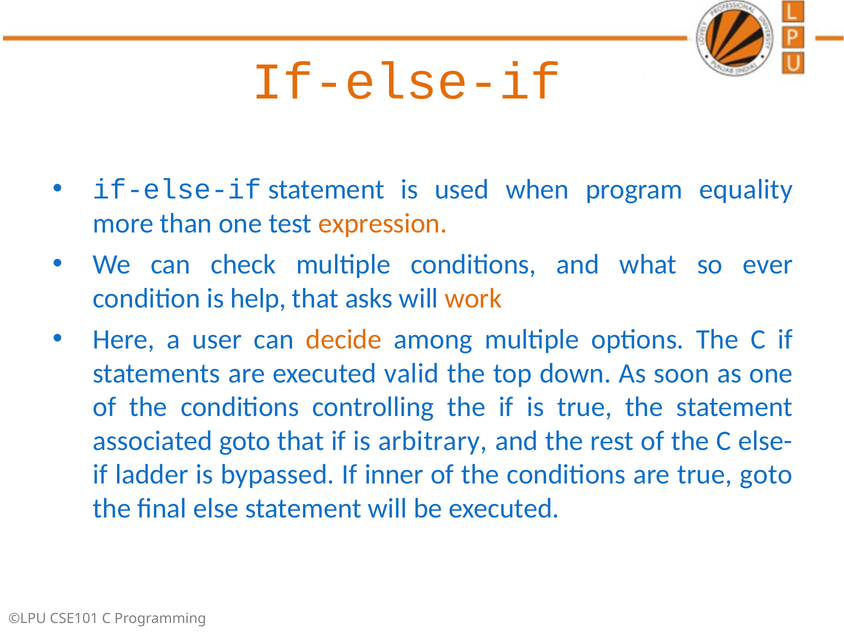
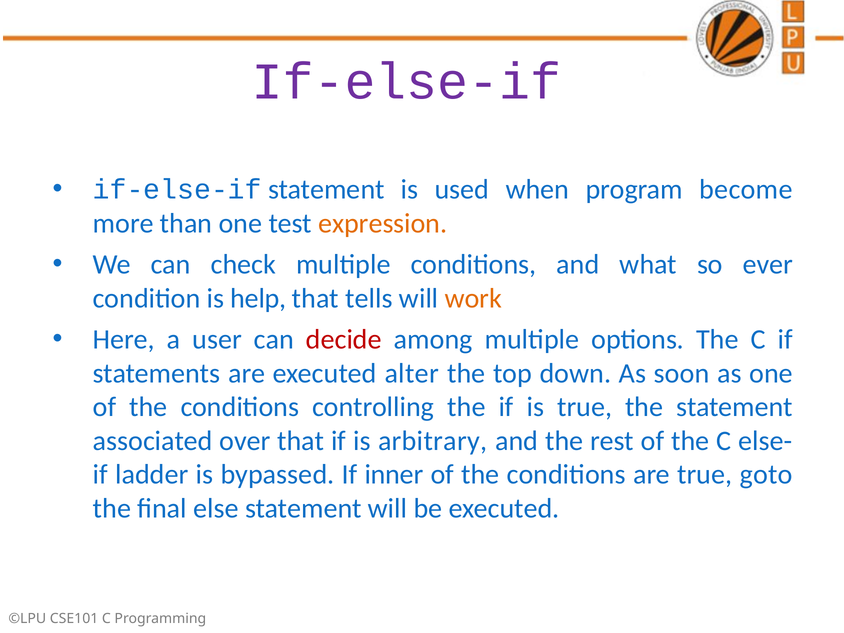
If-else-if colour: orange -> purple (406, 82)
equality: equality -> become (746, 190)
asks: asks -> tells (369, 298)
decide colour: orange -> red (344, 340)
valid: valid -> alter (412, 373)
associated goto: goto -> over (245, 441)
